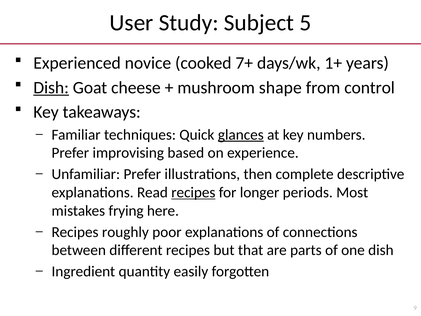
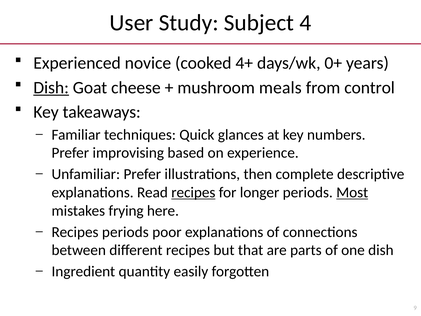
5: 5 -> 4 (305, 23)
7+: 7+ -> 4+ (244, 63)
1+: 1+ -> 0+ (333, 63)
shape: shape -> meals (280, 88)
glances underline: present -> none (241, 135)
Most underline: none -> present (352, 192)
Recipes roughly: roughly -> periods (125, 232)
